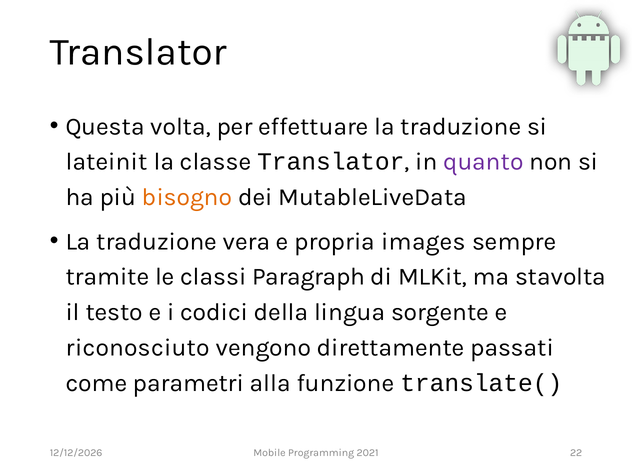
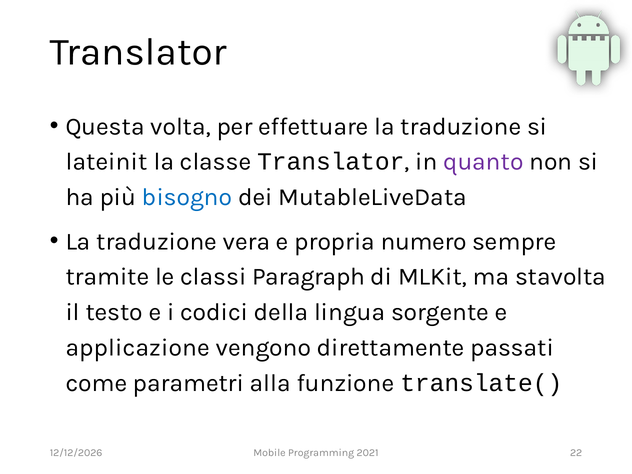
bisogno colour: orange -> blue (187, 197)
images: images -> numero (424, 241)
riconosciuto: riconosciuto -> applicazione (138, 348)
